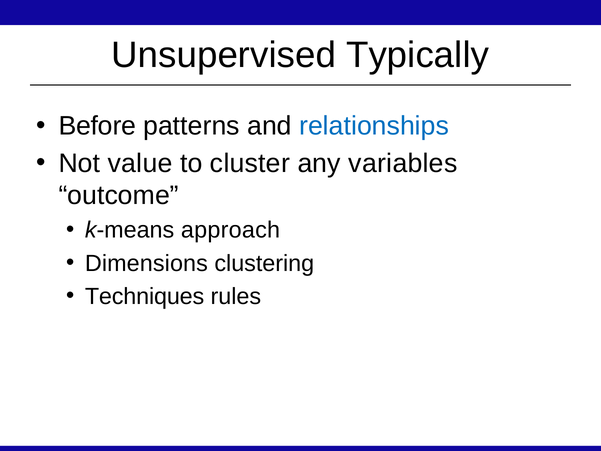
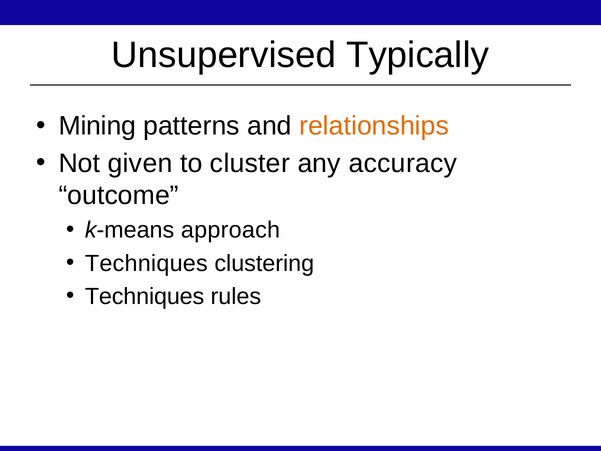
Before: Before -> Mining (97, 126)
relationships colour: blue -> orange (374, 126)
value: value -> given (140, 163)
variables: variables -> accuracy (403, 163)
Dimensions: Dimensions -> Techniques (146, 263)
